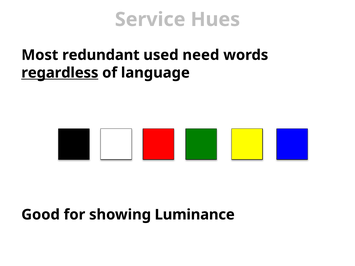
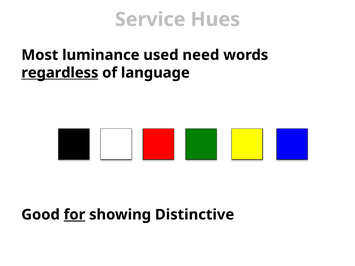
redundant: redundant -> luminance (101, 55)
for underline: none -> present (74, 215)
Luminance: Luminance -> Distinctive (195, 215)
